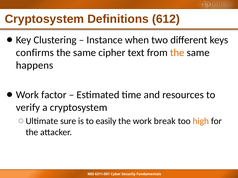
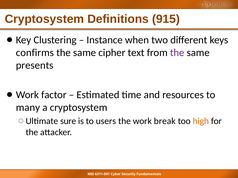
612: 612 -> 915 (166, 19)
the colour: orange -> purple (177, 53)
happens: happens -> presents (35, 65)
verify: verify -> many (28, 108)
easily: easily -> users (106, 121)
